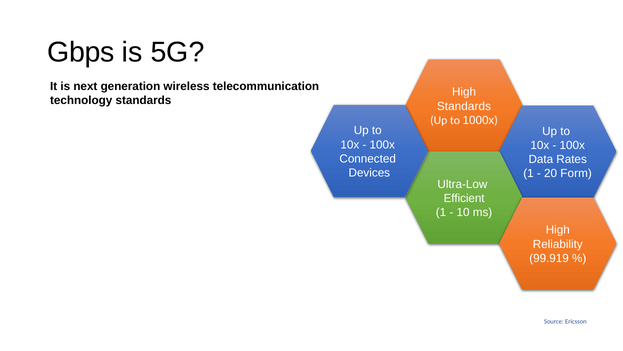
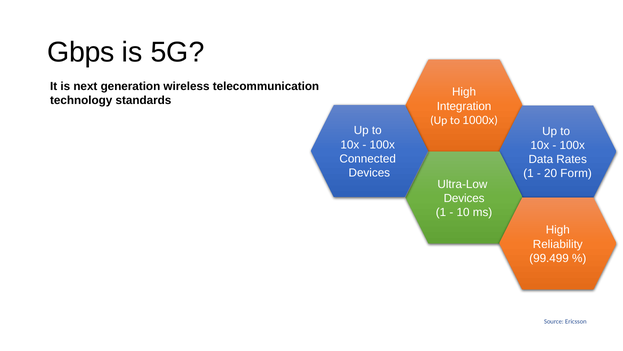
Standards: Standards -> Integration (464, 106)
Efficient: Efficient -> Devices (464, 198)
99.919: 99.919 -> 99.499 (549, 258)
